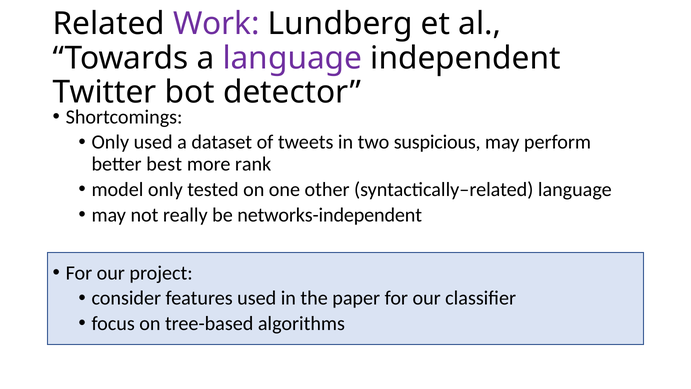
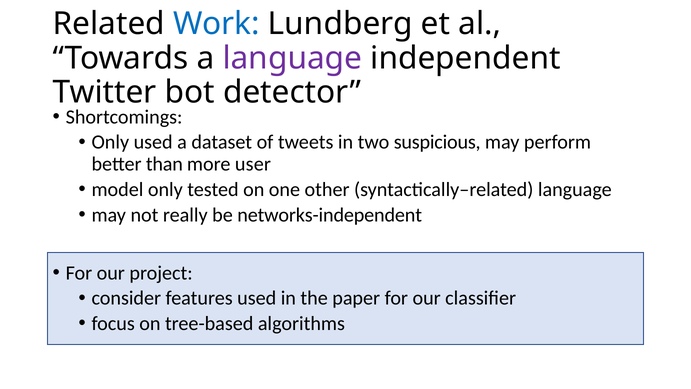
Work colour: purple -> blue (216, 24)
best: best -> than (164, 164)
rank: rank -> user (253, 164)
